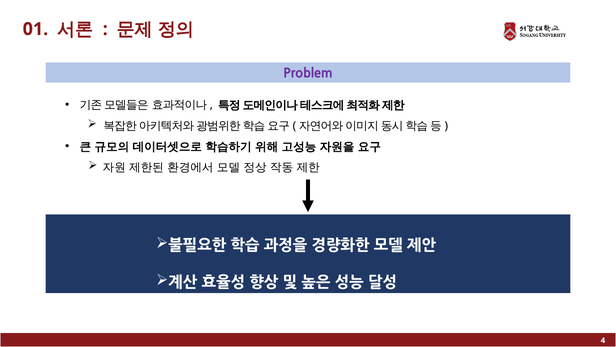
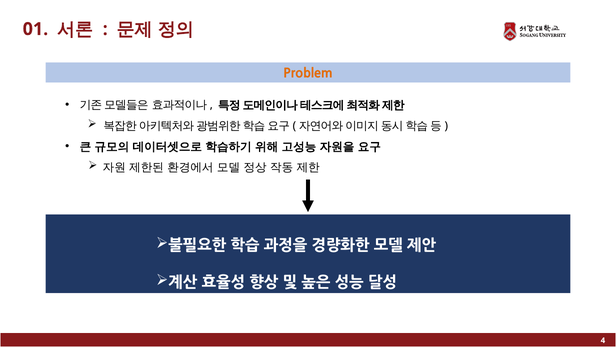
Problem colour: purple -> orange (308, 73)
